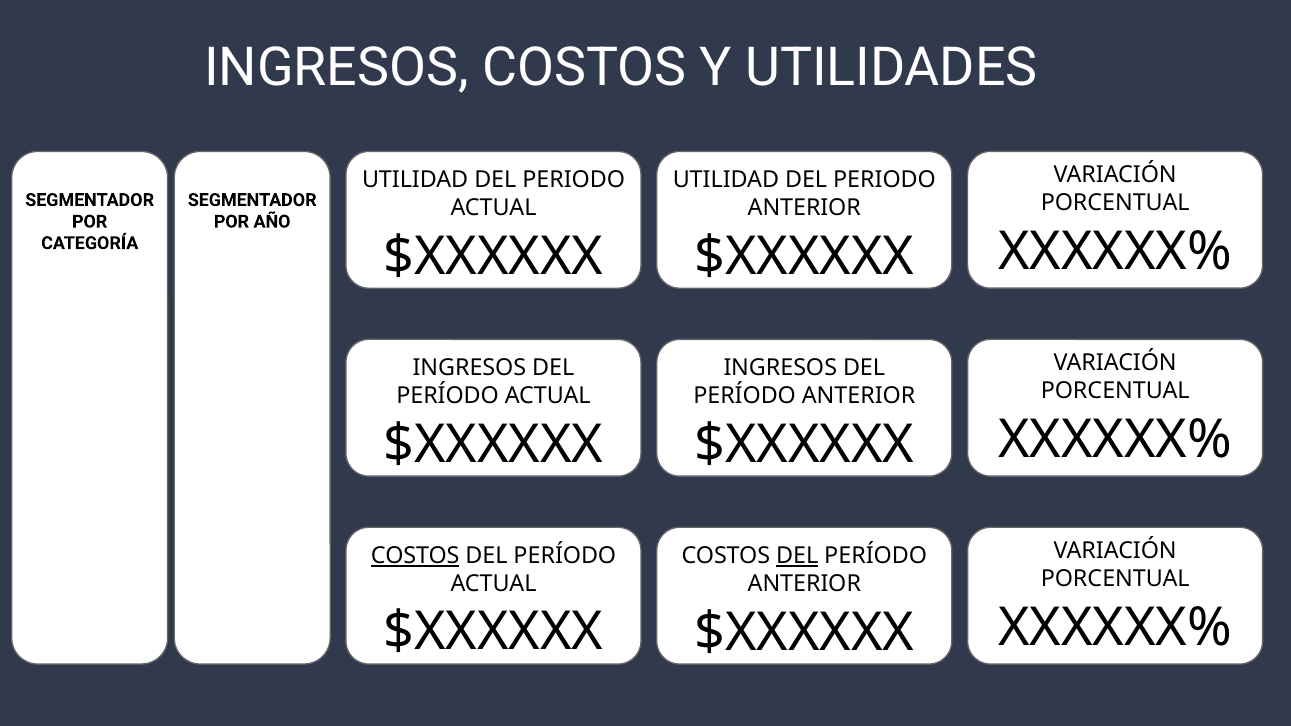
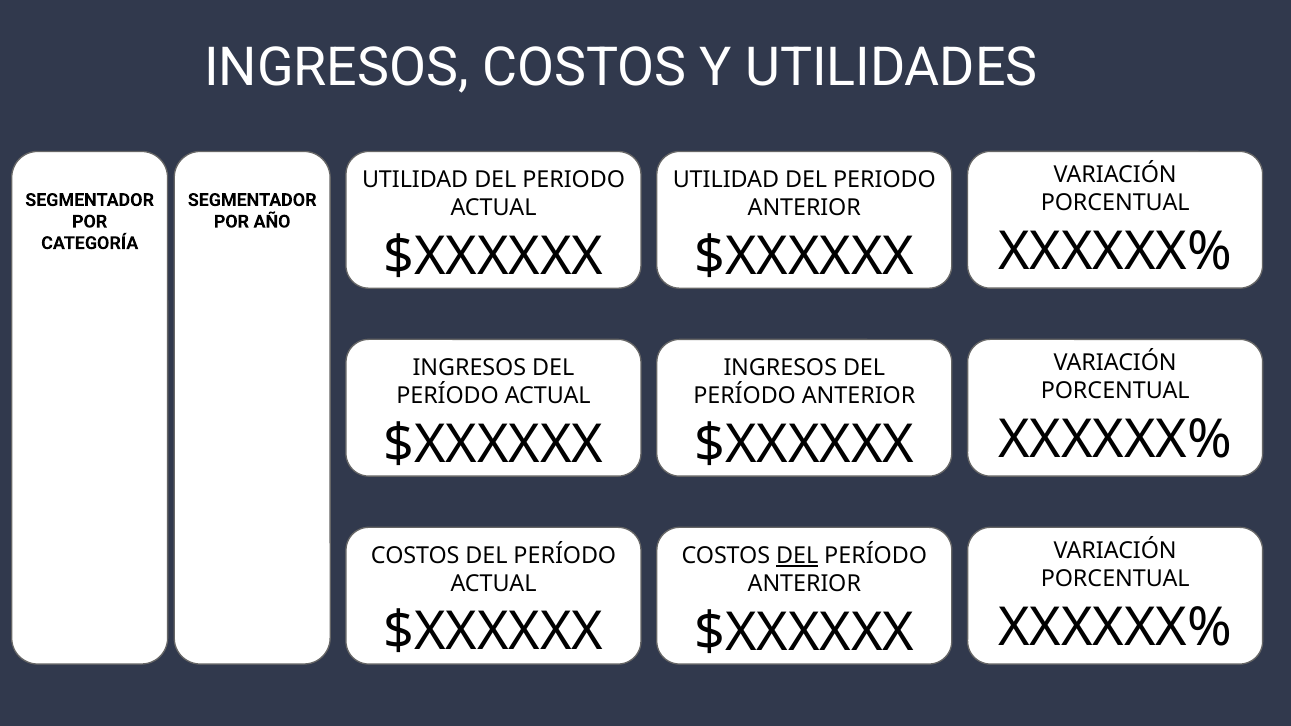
COSTOS underline: present -> none (415, 556)
